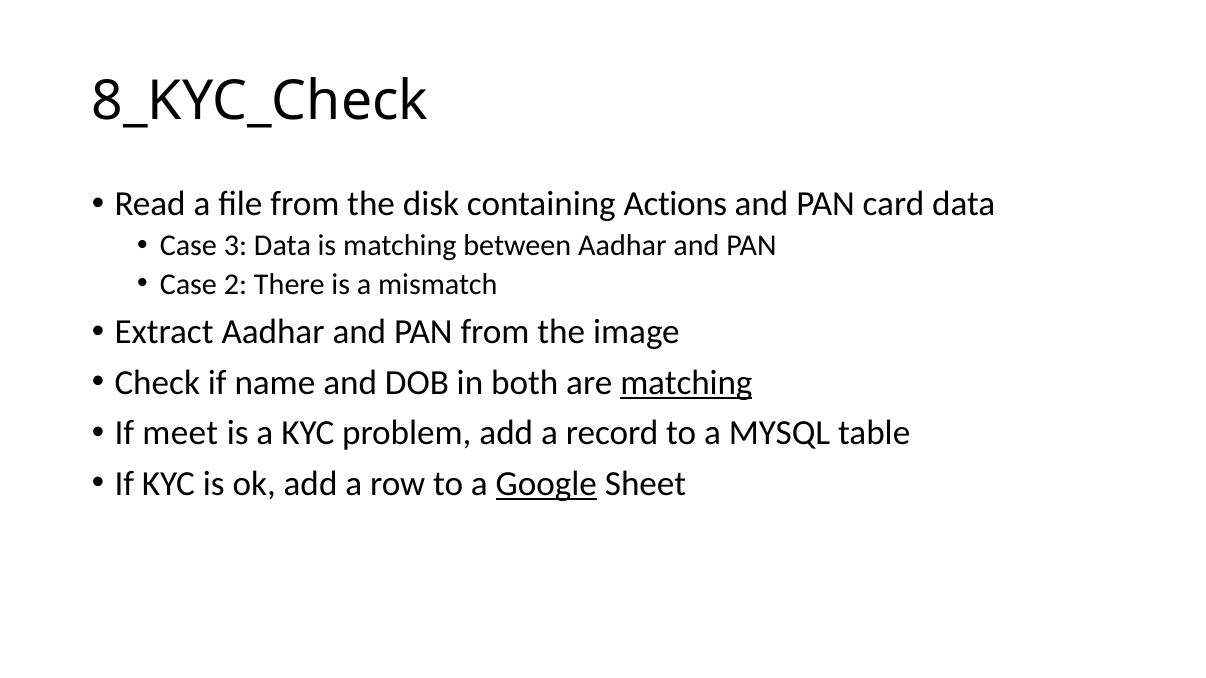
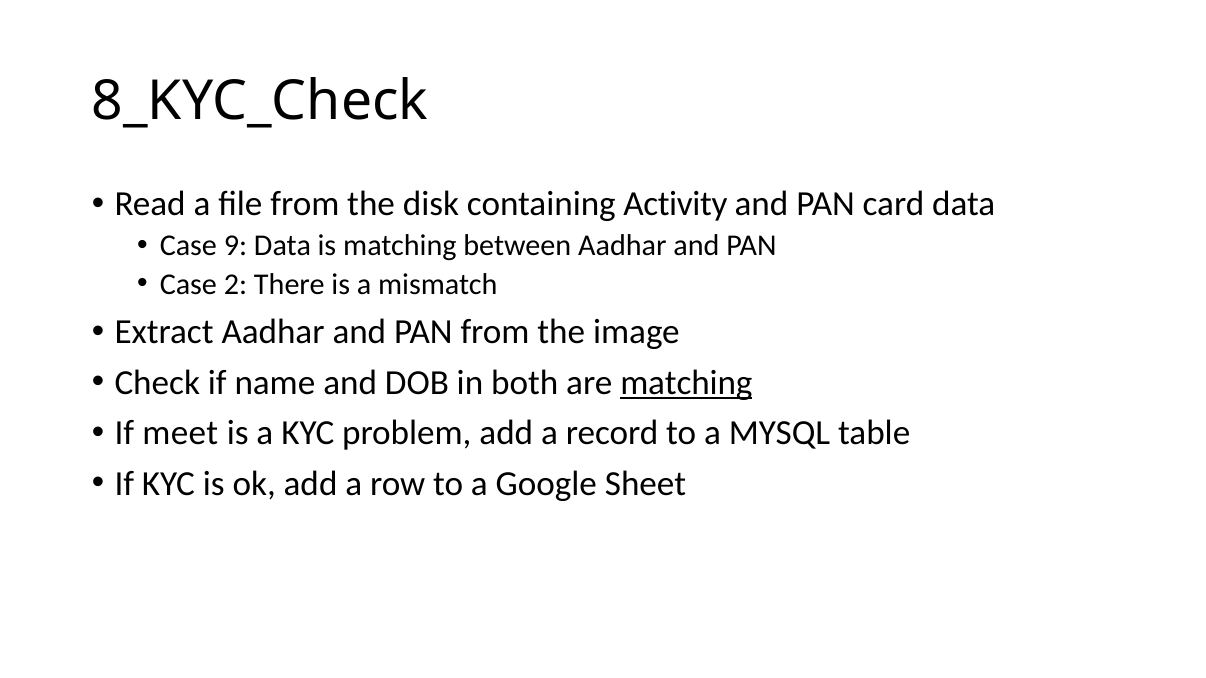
Actions: Actions -> Activity (675, 204)
3: 3 -> 9 (235, 245)
Google underline: present -> none (546, 484)
